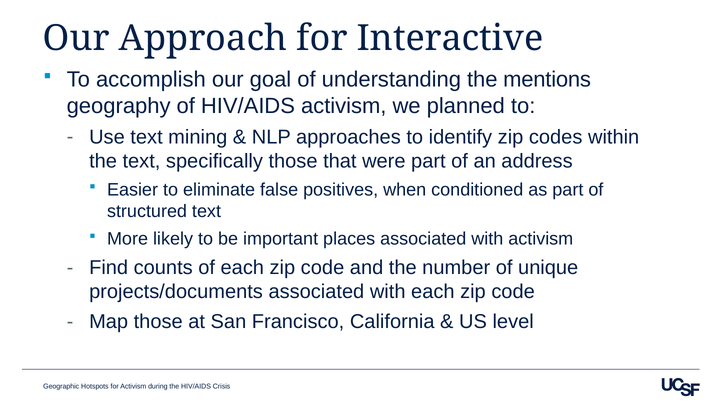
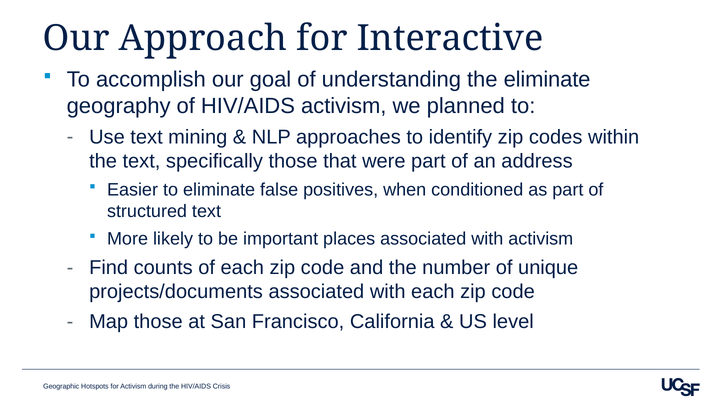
the mentions: mentions -> eliminate (547, 80)
